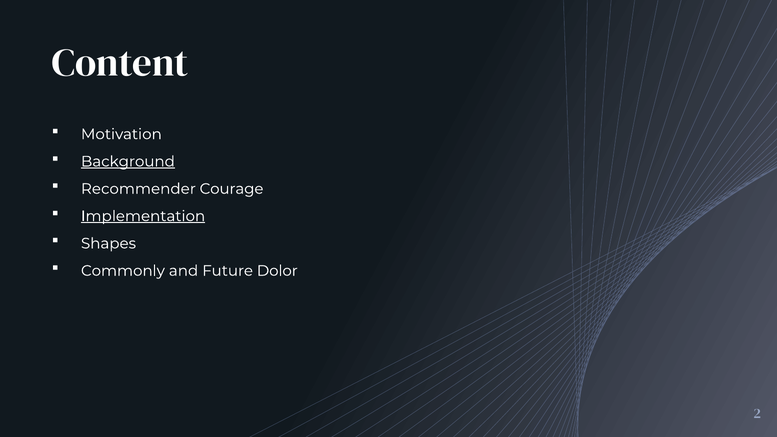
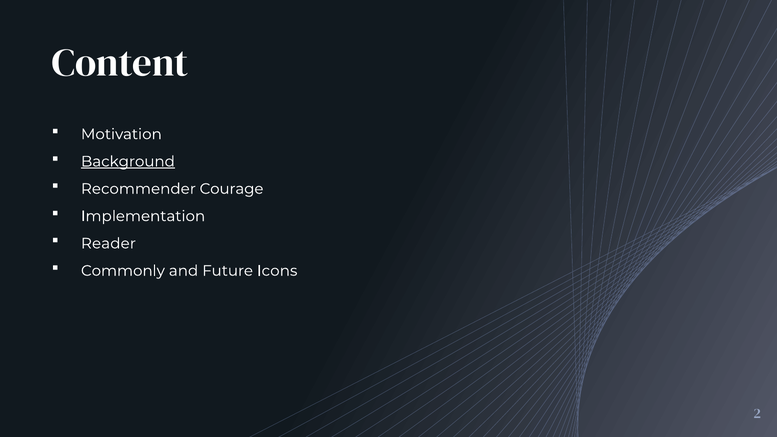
Implementation underline: present -> none (143, 216)
Shapes: Shapes -> Reader (108, 244)
Dolor: Dolor -> Icons (277, 271)
